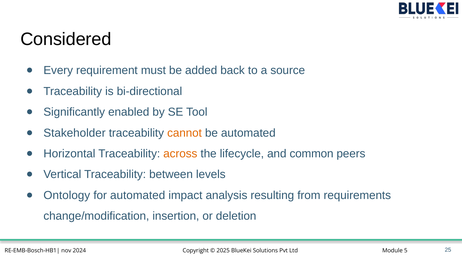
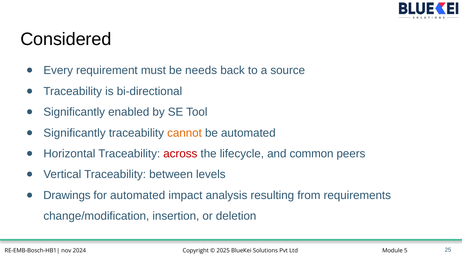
added: added -> needs (201, 70)
Stakeholder: Stakeholder -> Significantly (75, 133)
across colour: orange -> red (180, 154)
Ontology: Ontology -> Drawings (67, 195)
